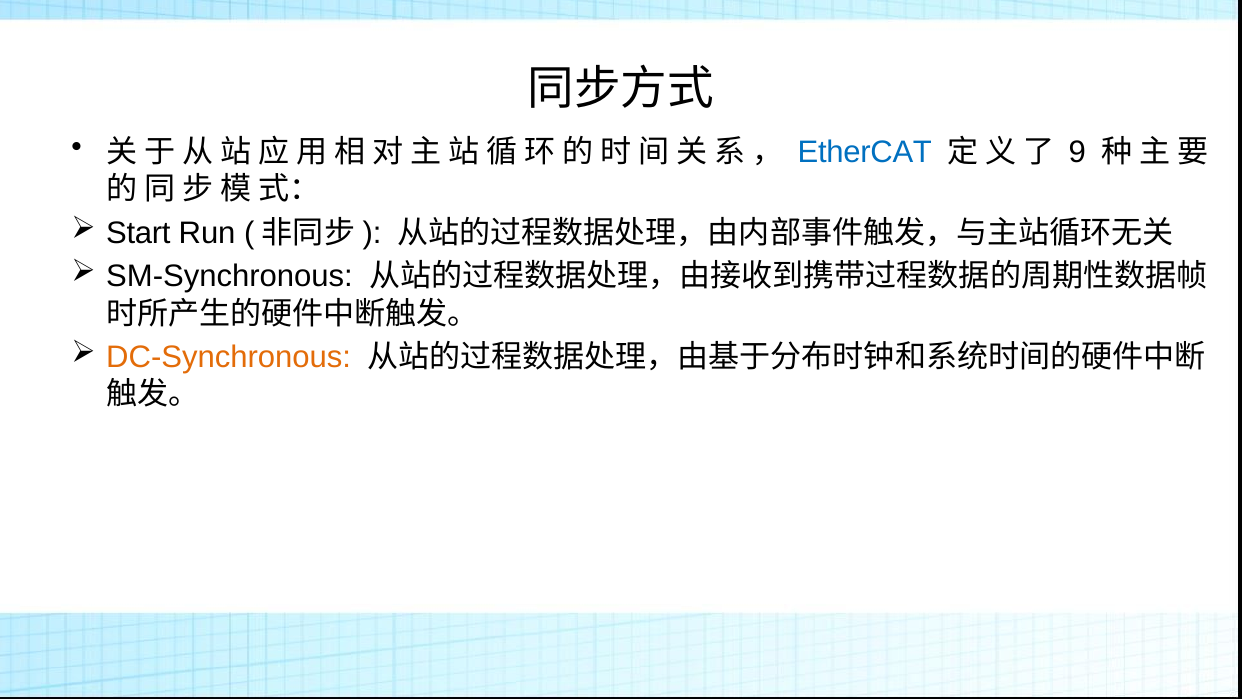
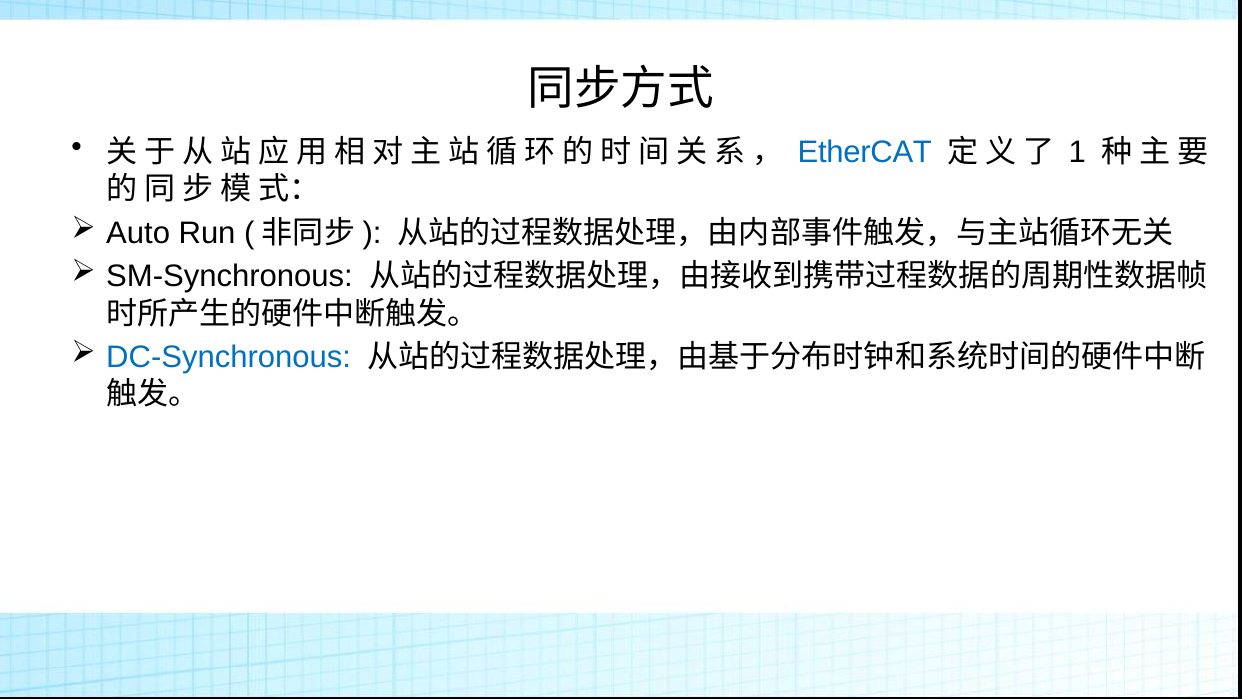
9: 9 -> 1 (1077, 152)
Start: Start -> Auto (138, 233)
DC-Synchronous colour: orange -> blue (229, 357)
